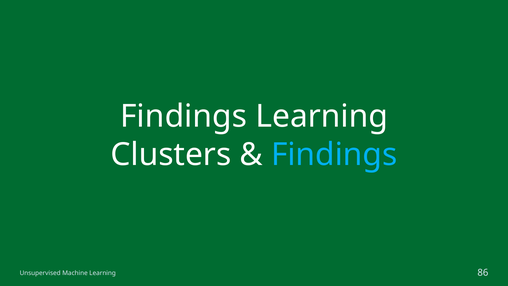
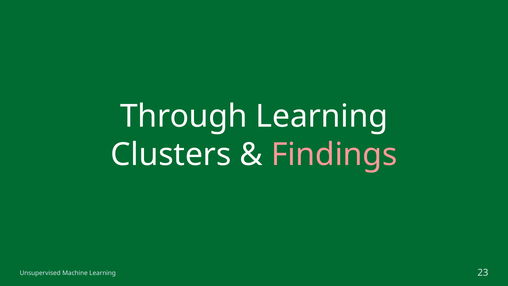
Findings: Findings -> Through (184, 116)
Findings colour: light blue -> pink (334, 154)
86: 86 -> 23 (483, 272)
